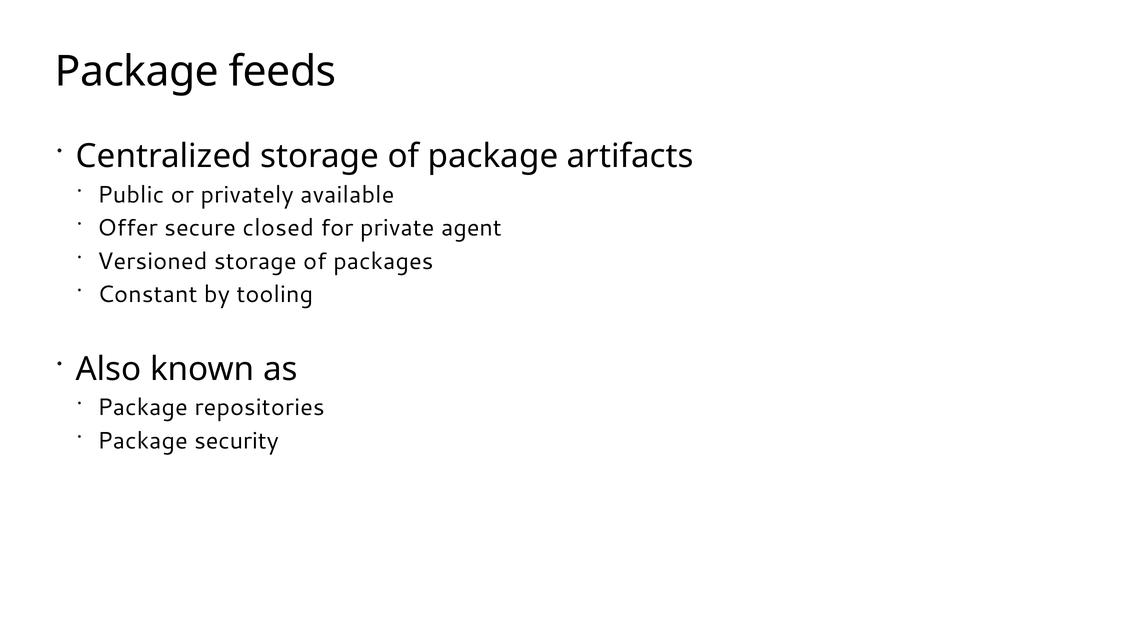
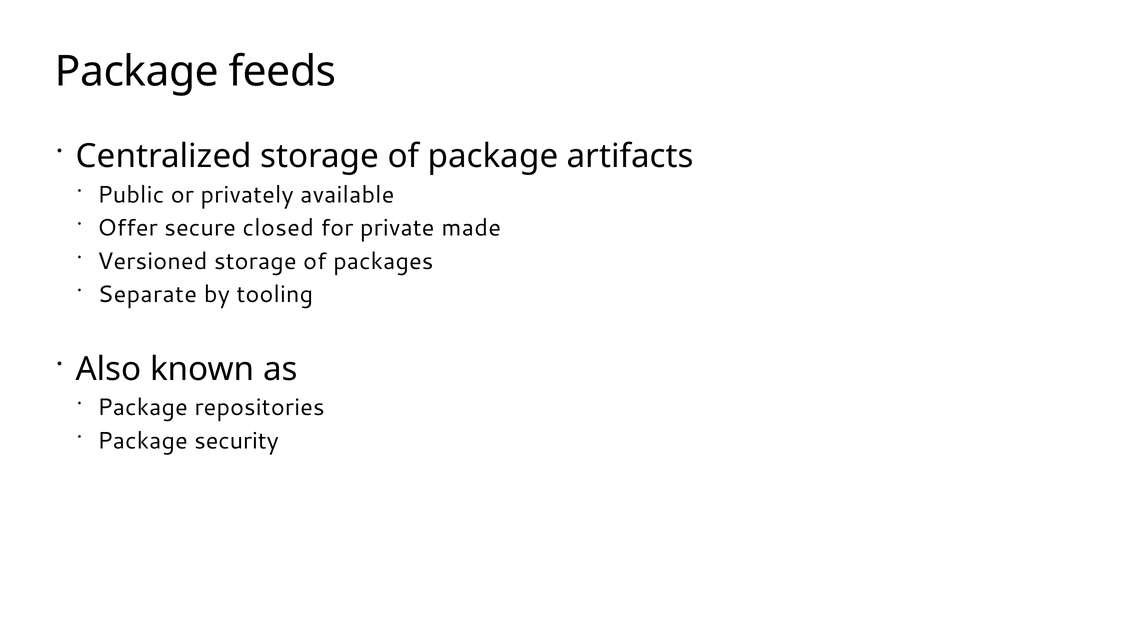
agent: agent -> made (471, 228)
Constant: Constant -> Separate (147, 294)
